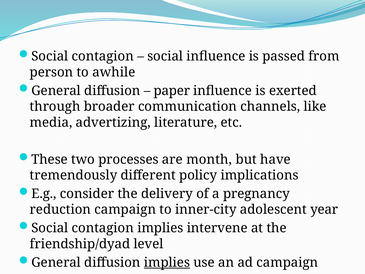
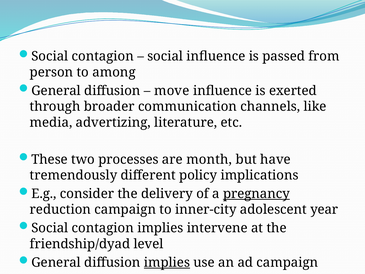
awhile: awhile -> among (114, 72)
paper: paper -> move (172, 91)
pregnancy underline: none -> present (256, 194)
